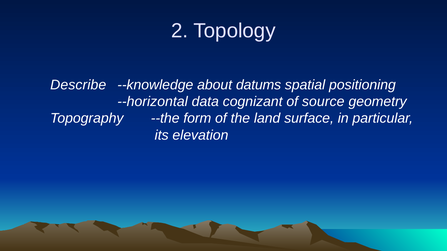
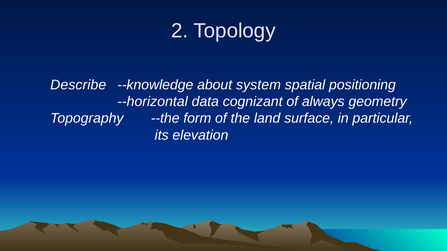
datums: datums -> system (258, 85)
source: source -> always (323, 102)
